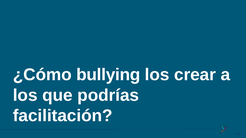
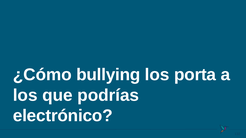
crear: crear -> porta (195, 75)
facilitación: facilitación -> electrónico (63, 116)
